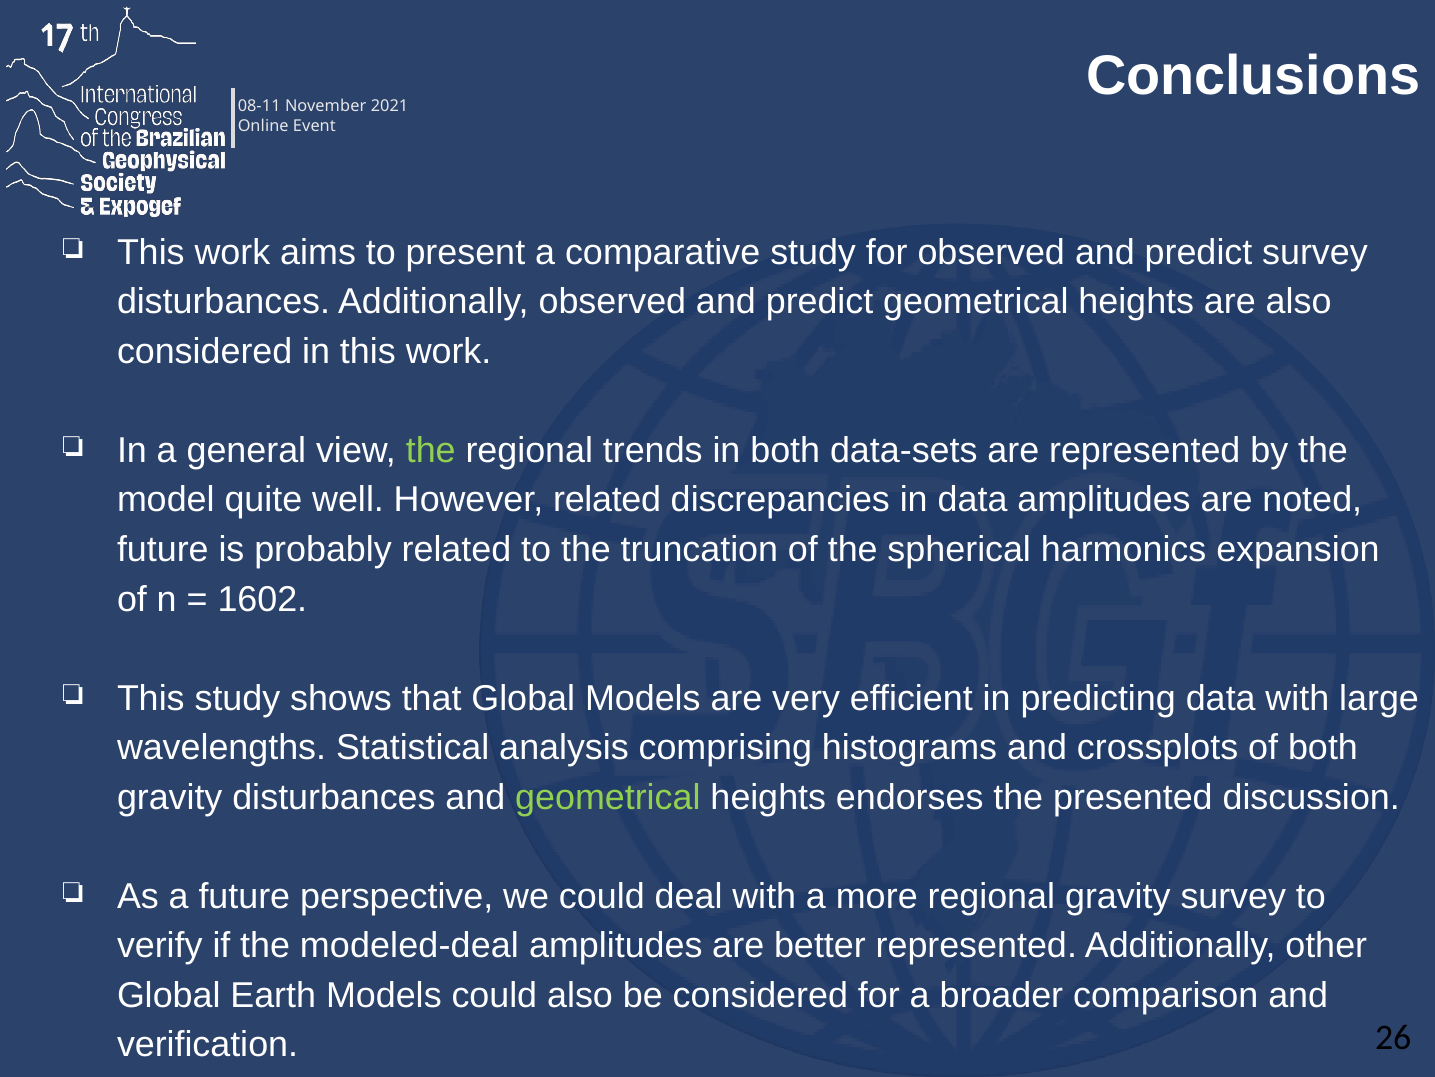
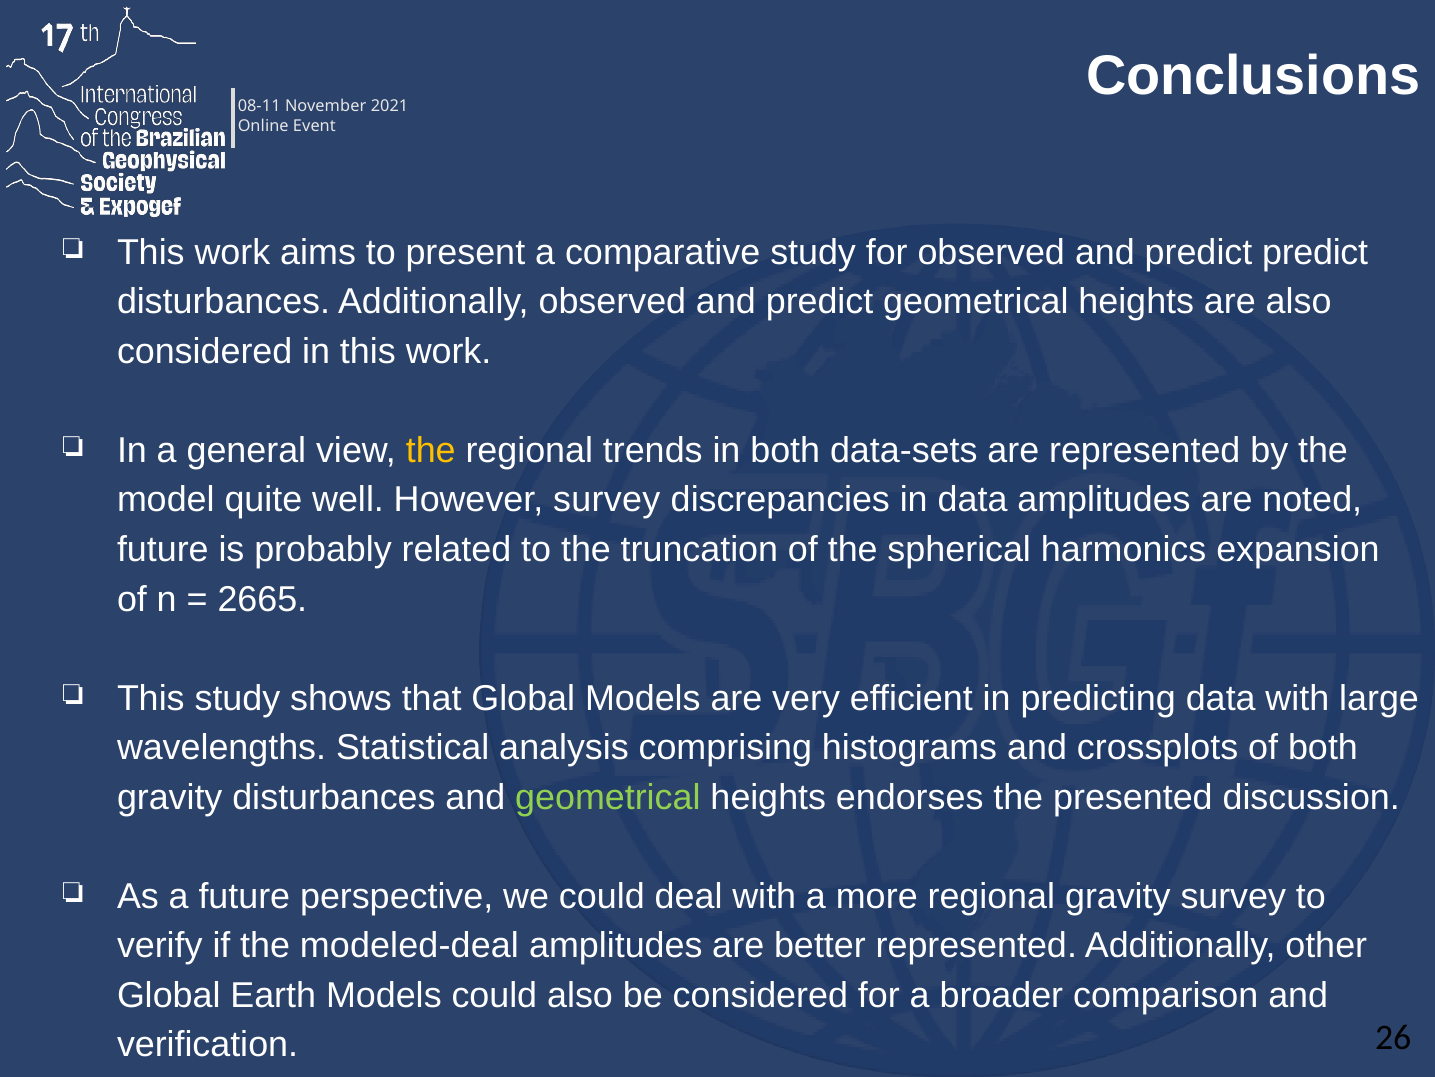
predict survey: survey -> predict (1315, 252)
the colour: light green -> yellow (431, 450)
However related: related -> survey (607, 500)
1602: 1602 -> 2665 (262, 599)
